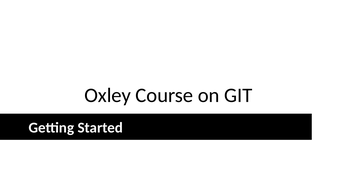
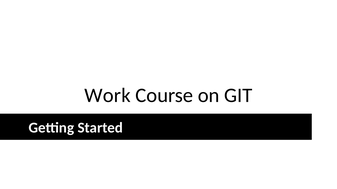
Oxley: Oxley -> Work (107, 96)
